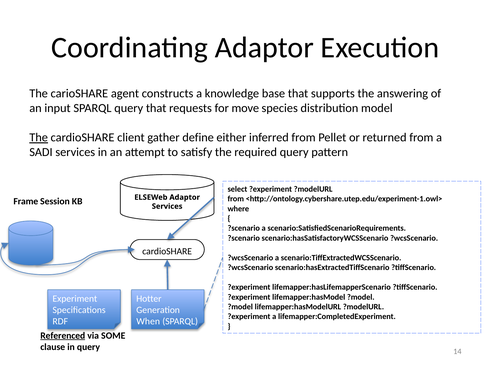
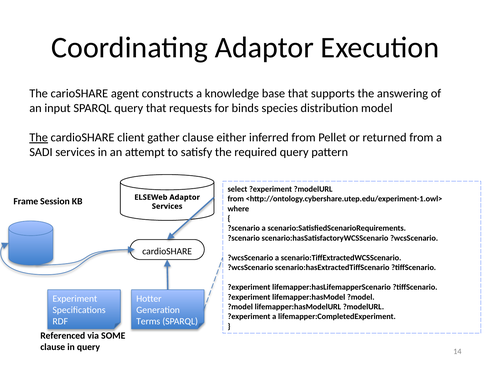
move: move -> binds (245, 108)
gather define: define -> clause (198, 138)
When: When -> Terms (148, 322)
Referenced underline: present -> none (63, 336)
